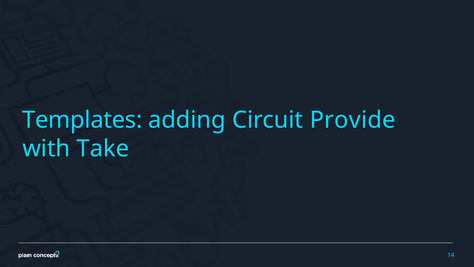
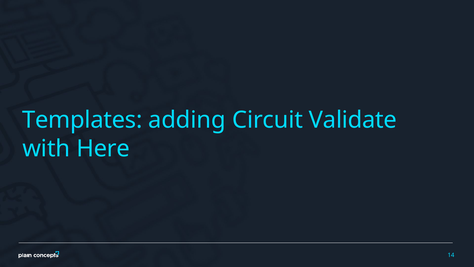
Provide: Provide -> Validate (353, 120)
Take: Take -> Here (103, 148)
